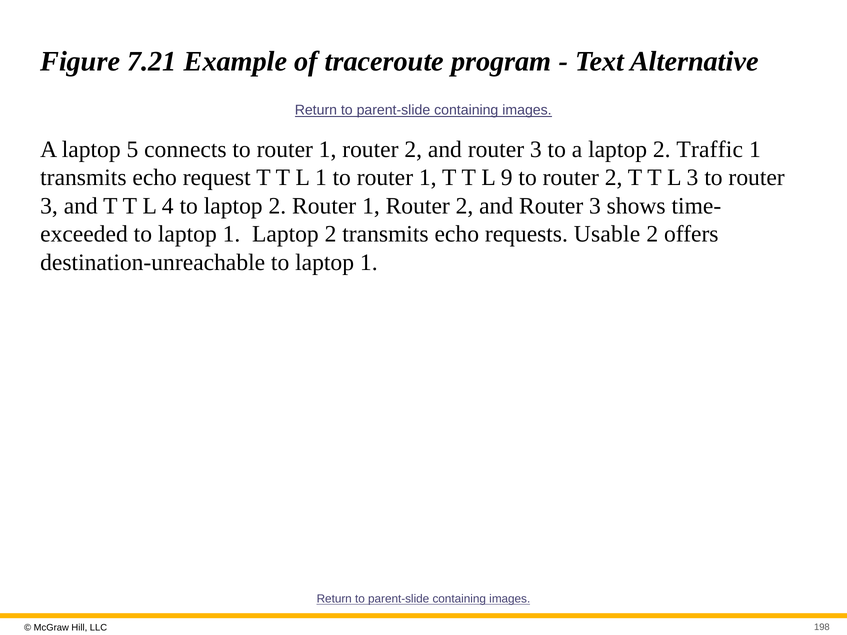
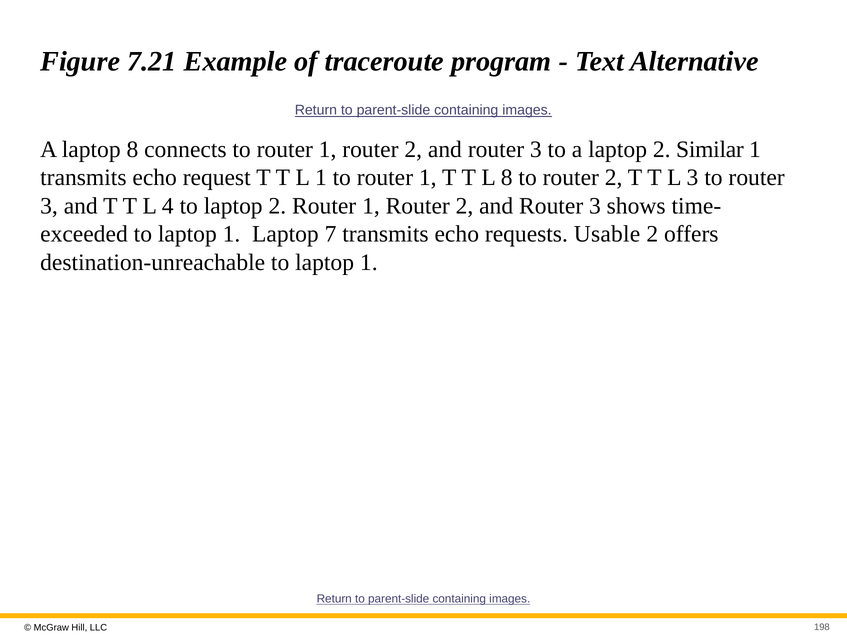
laptop 5: 5 -> 8 (132, 149)
Traffic: Traffic -> Similar (710, 149)
L 9: 9 -> 8 (507, 178)
1 Laptop 2: 2 -> 7 (331, 234)
